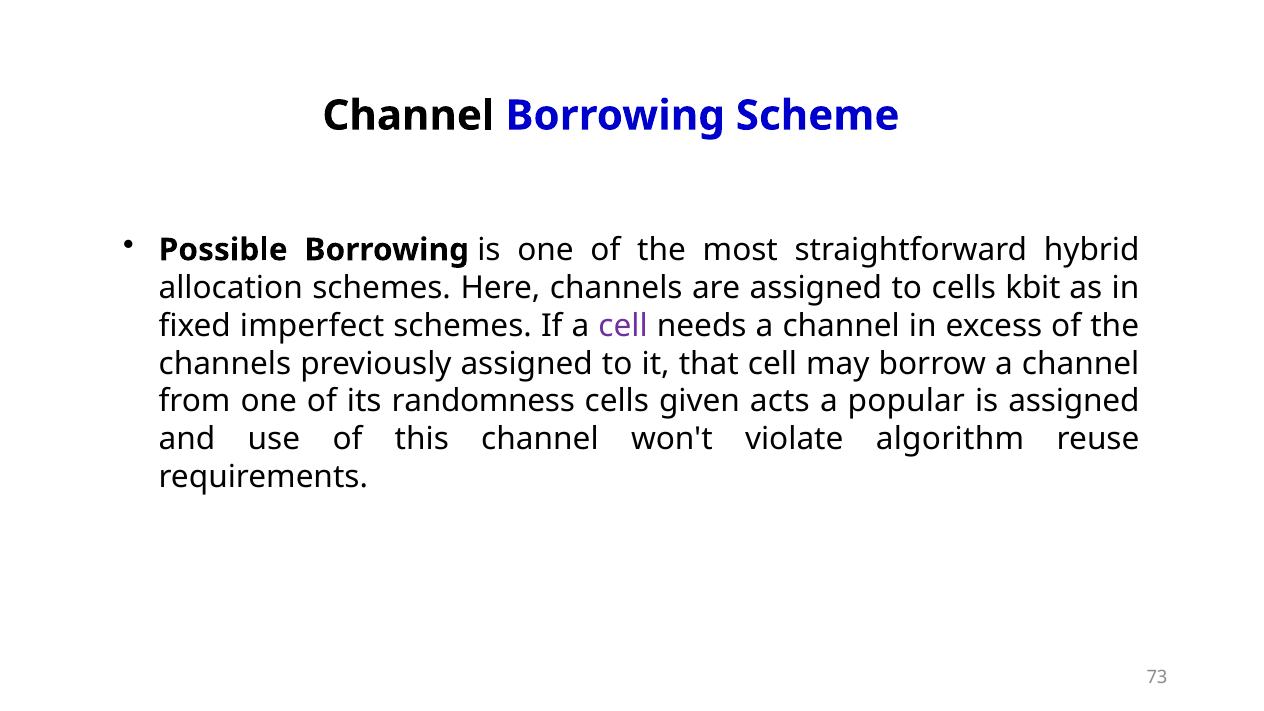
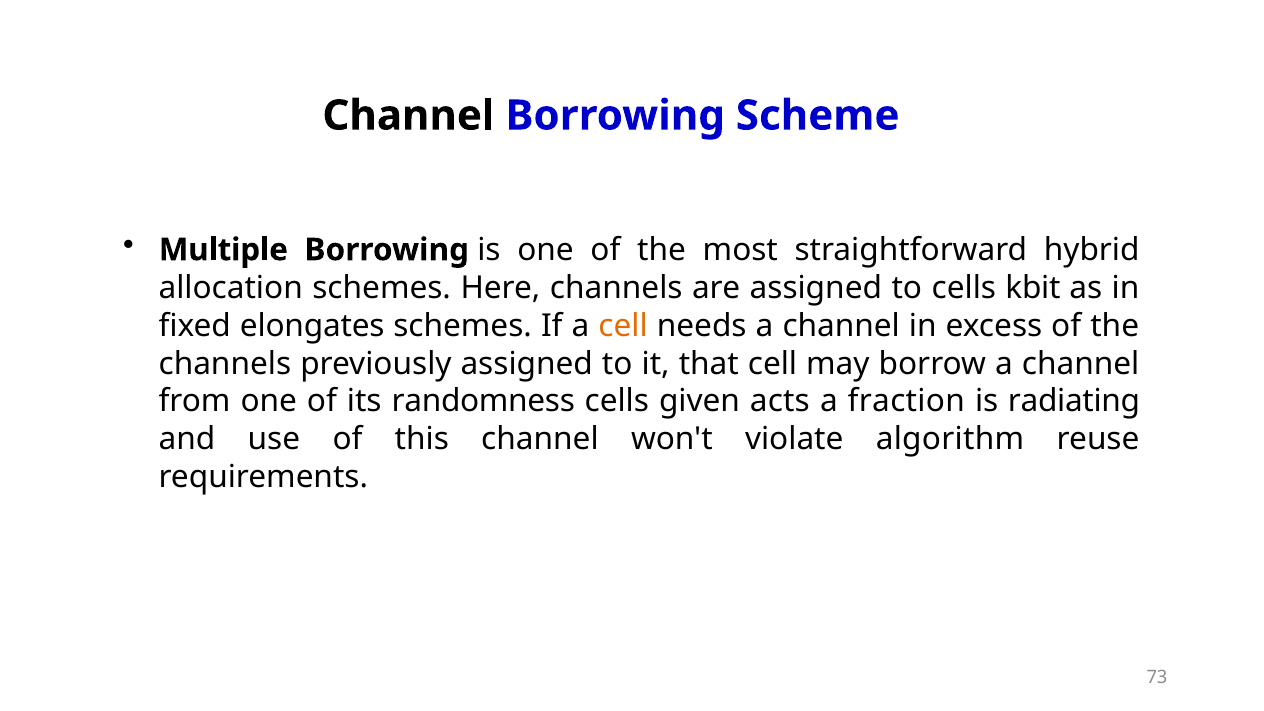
Possible: Possible -> Multiple (223, 250)
imperfect: imperfect -> elongates (312, 326)
cell colour: purple -> orange (623, 326)
popular: popular -> fraction (906, 402)
is assigned: assigned -> radiating (1074, 402)
